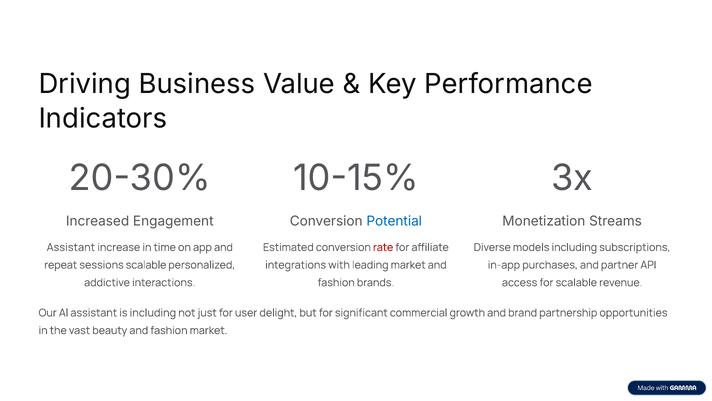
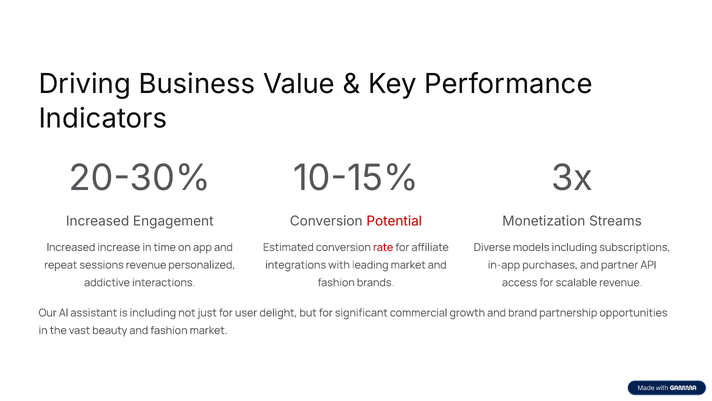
Potential colour: blue -> red (394, 221)
Assistant: Assistant -> Increased (71, 247)
sessions scalable: scalable -> revenue (146, 265)
